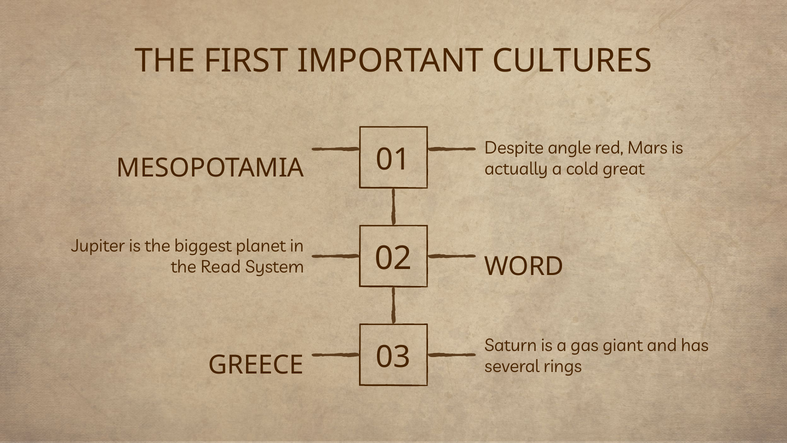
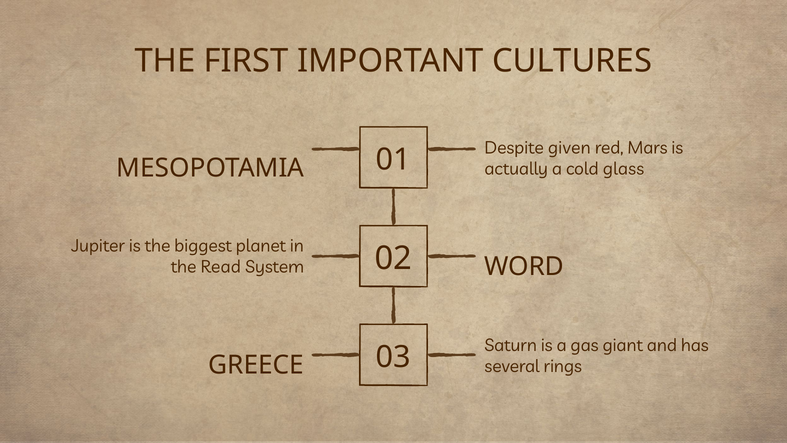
angle: angle -> given (569, 148)
great: great -> glass (623, 169)
